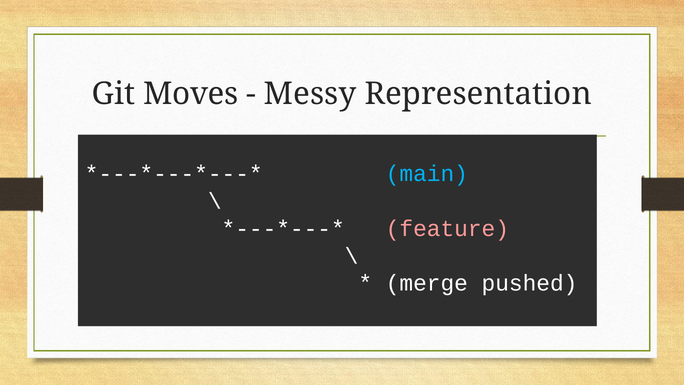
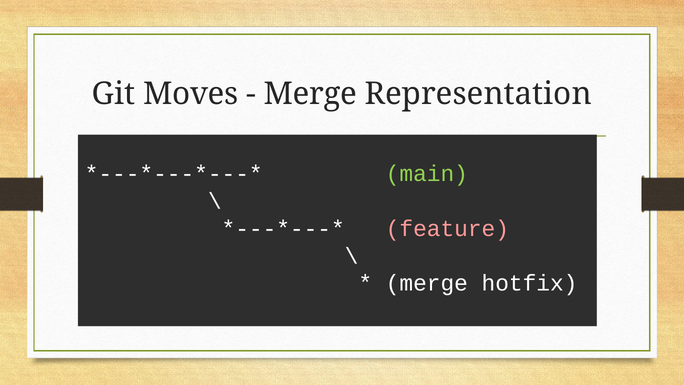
Messy: Messy -> Merge (310, 94)
main colour: light blue -> light green (427, 174)
pushed: pushed -> hotfix (529, 283)
